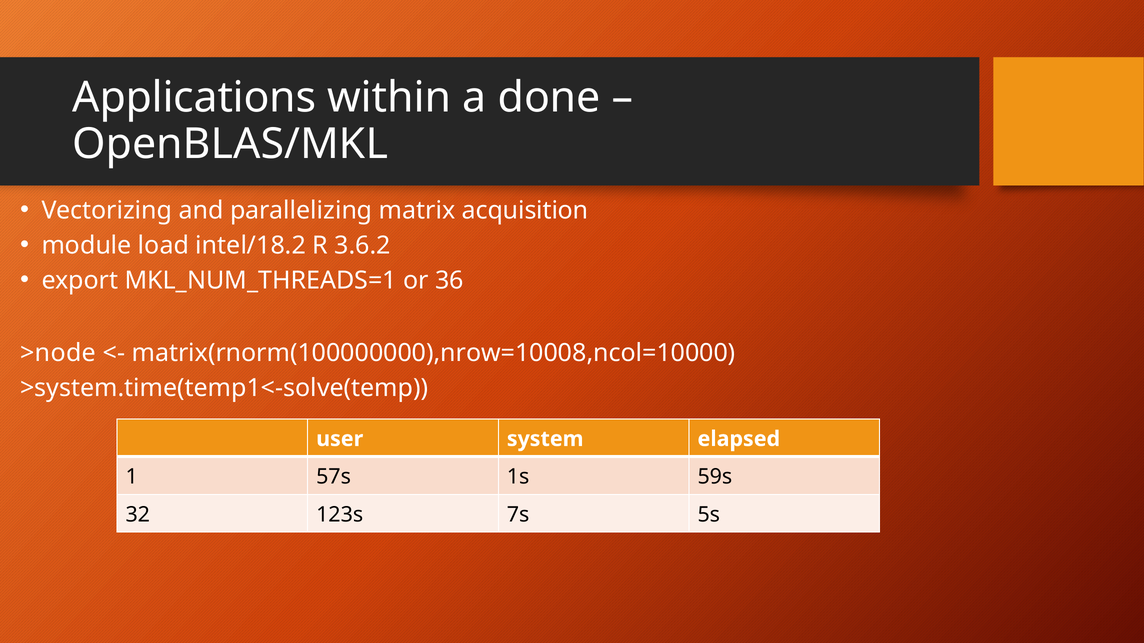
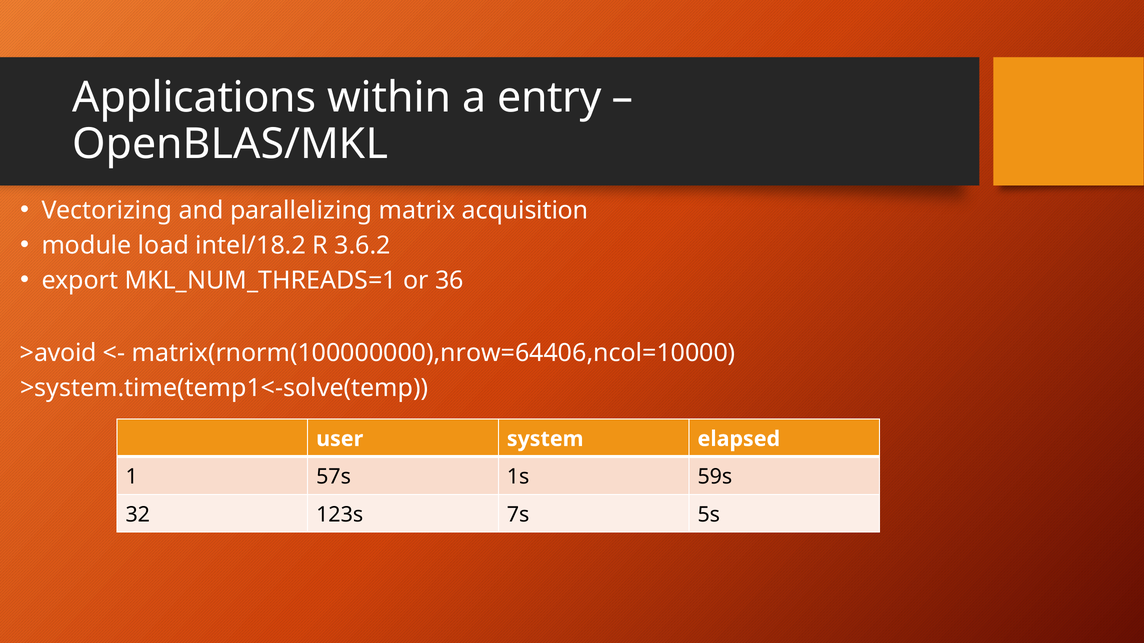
done: done -> entry (549, 98)
>node: >node -> >avoid (58, 353)
matrix(rnorm(100000000),nrow=10008,ncol=10000: matrix(rnorm(100000000),nrow=10008,ncol=10000 -> matrix(rnorm(100000000),nrow=64406,ncol=10000 (434, 353)
